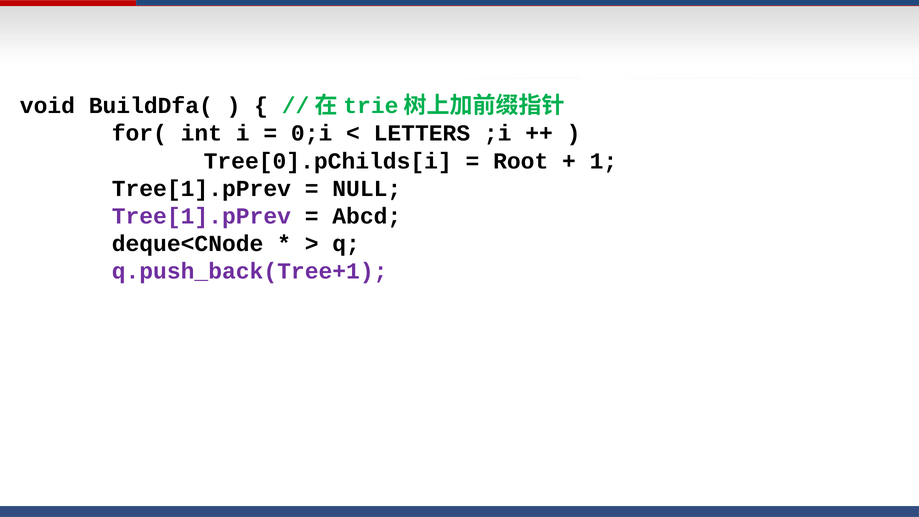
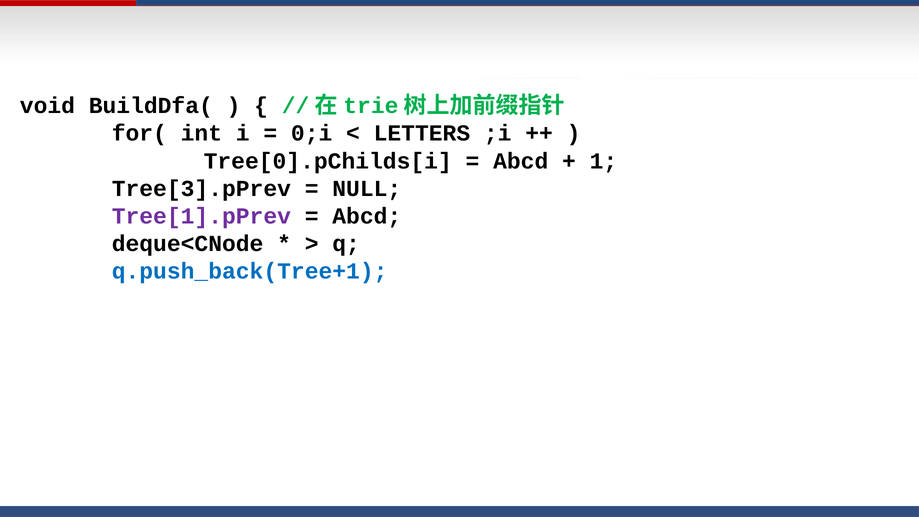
Root: Root -> Abcd (521, 161)
Tree[1].pPrev: Tree[1].pPrev -> Tree[3].pPrev (201, 189)
q.push_back(Tree+1 colour: purple -> blue (250, 271)
